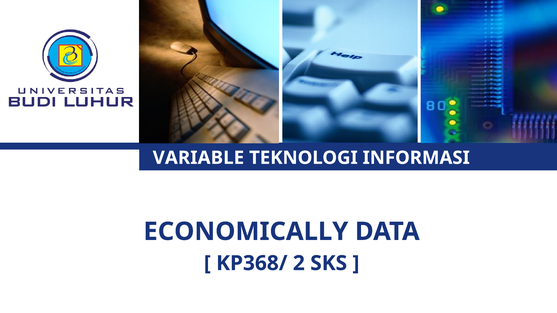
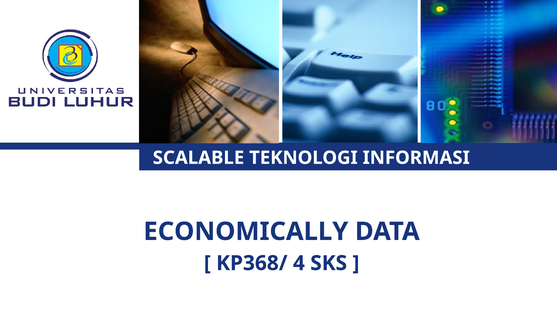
VARIABLE: VARIABLE -> SCALABLE (198, 158)
2: 2 -> 4 (299, 263)
